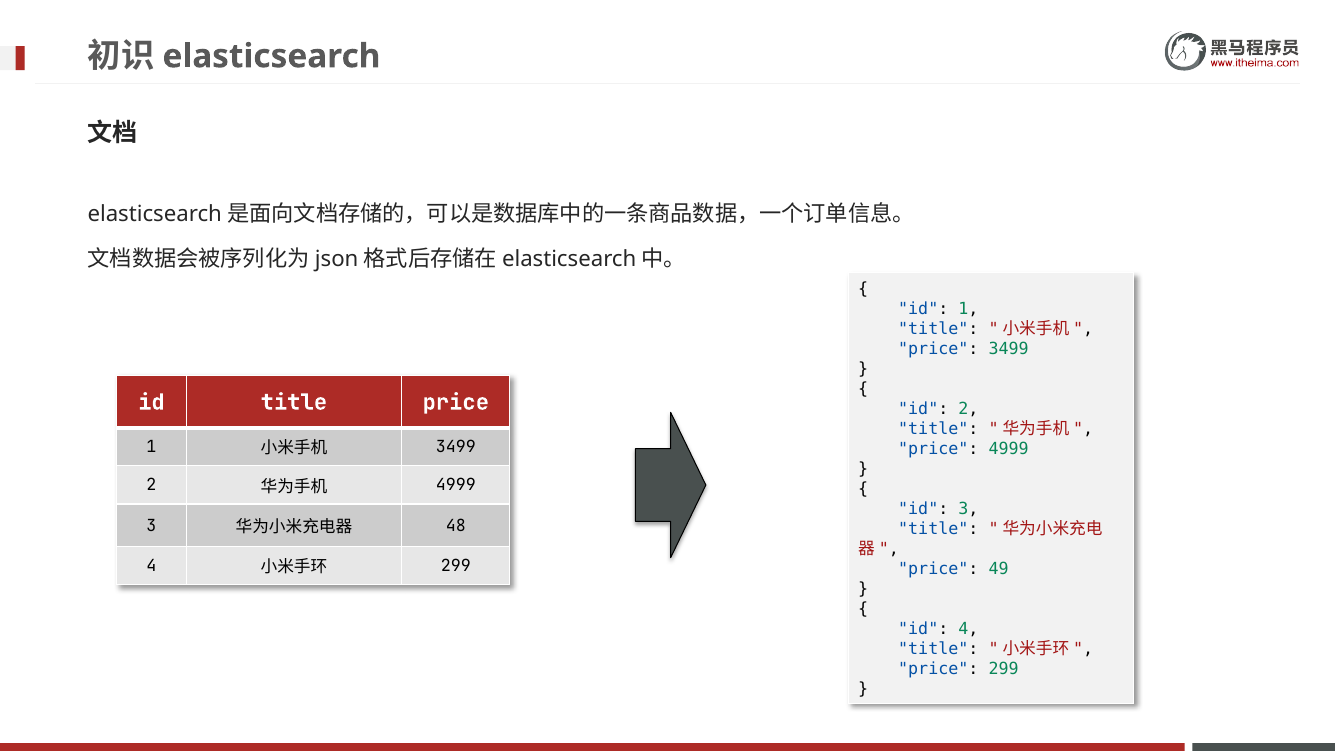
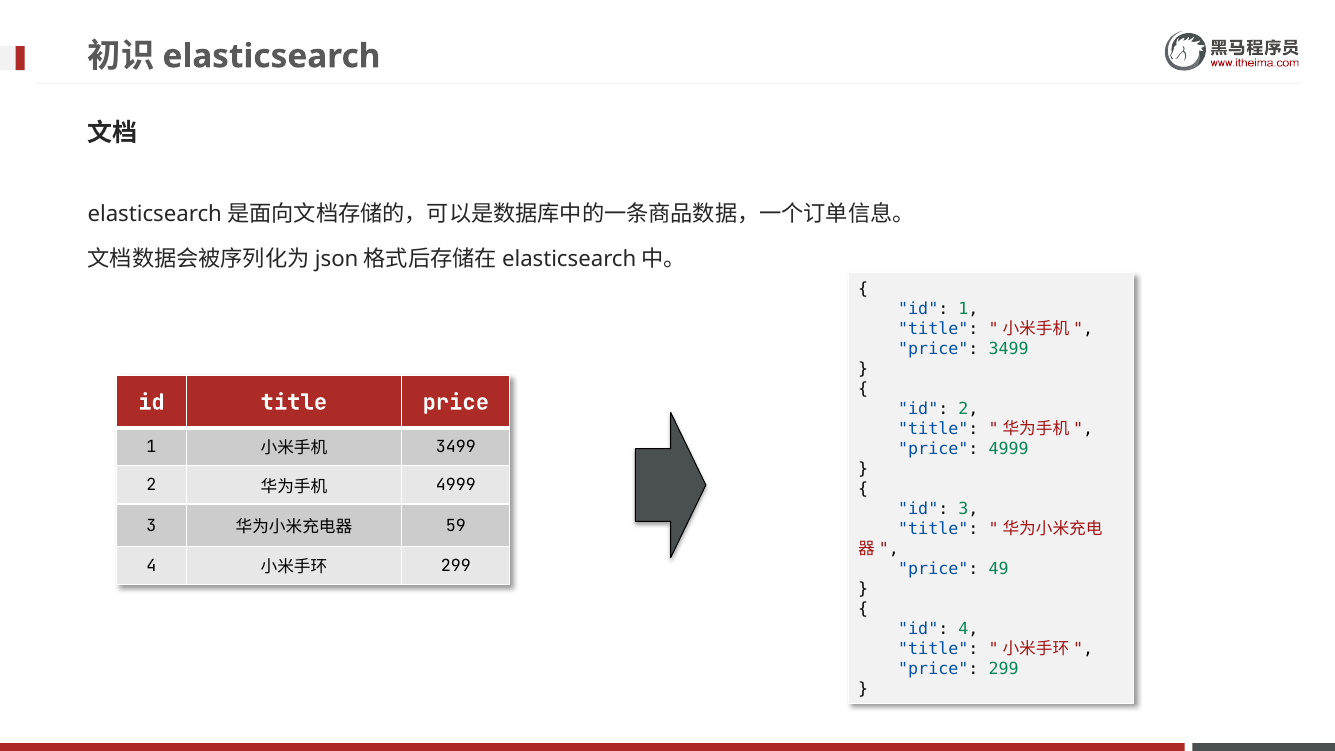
48: 48 -> 59 (456, 526)
